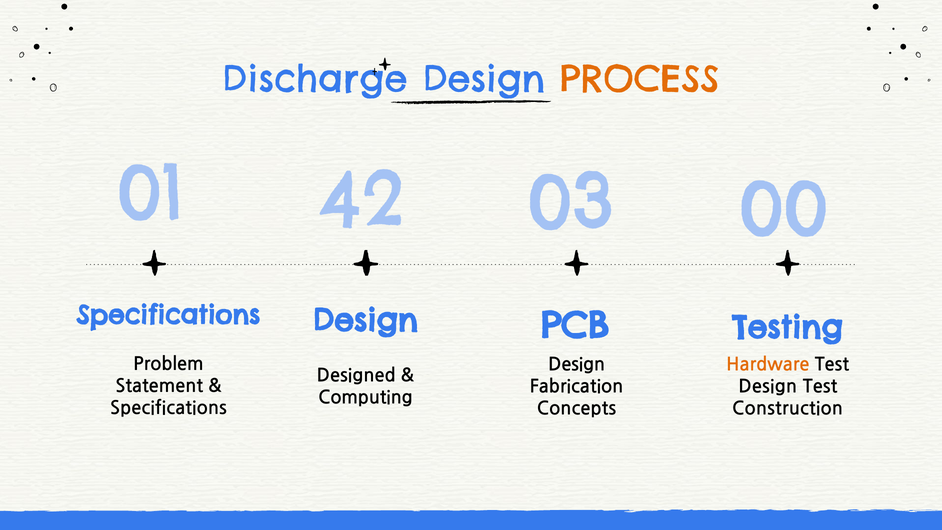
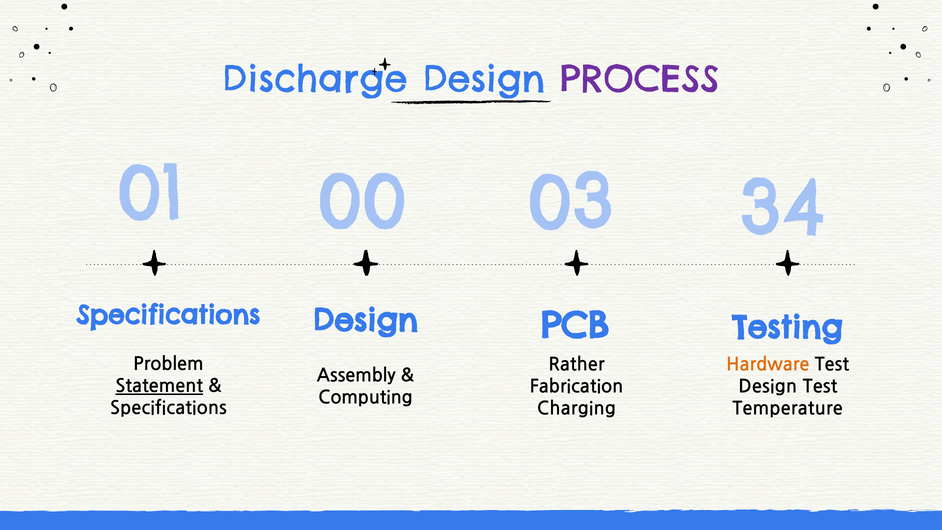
PROCESS colour: orange -> purple (640, 80)
42: 42 -> 00 (362, 202)
00: 00 -> 34 (783, 210)
Design: Design -> Rather (577, 364)
Designed: Designed -> Assembly (356, 375)
Statement underline: none -> present (159, 386)
Concepts: Concepts -> Charging (576, 408)
Construction: Construction -> Temperature (788, 408)
